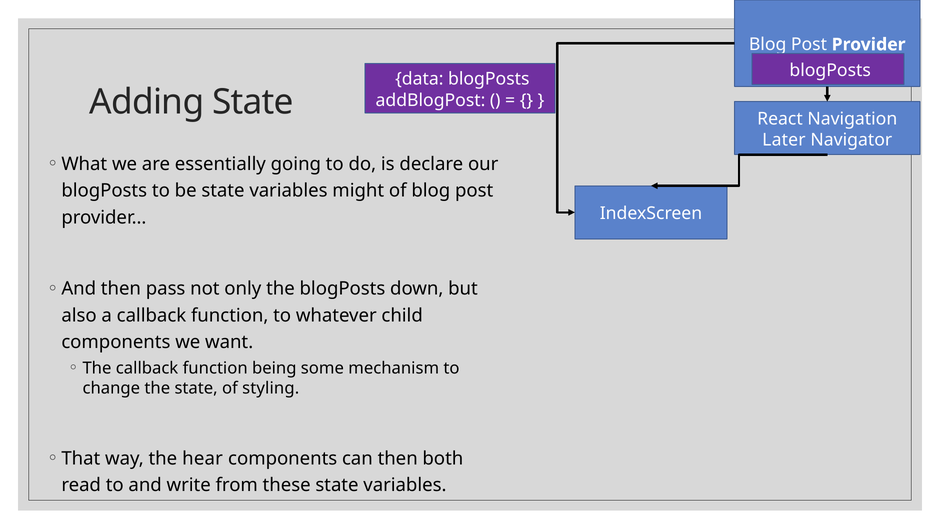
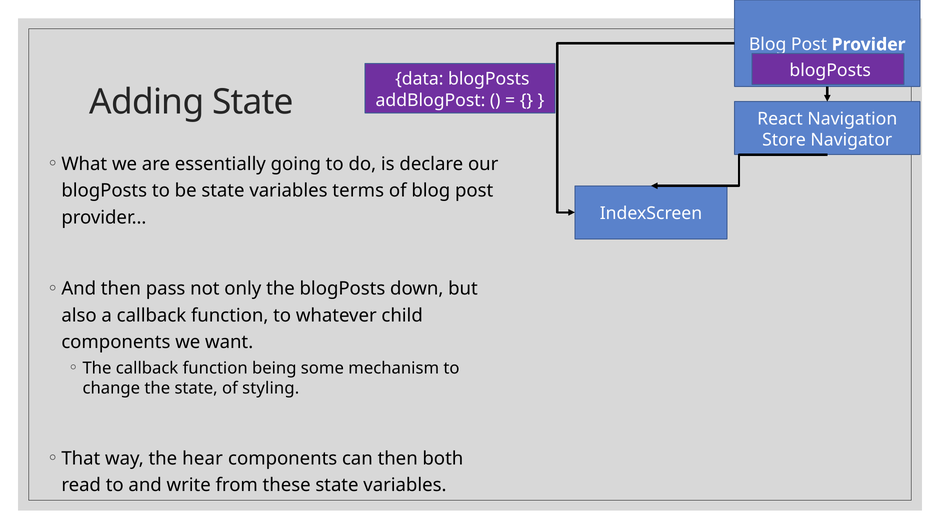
Later: Later -> Store (784, 140)
might: might -> terms (358, 191)
